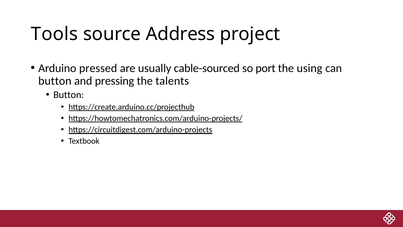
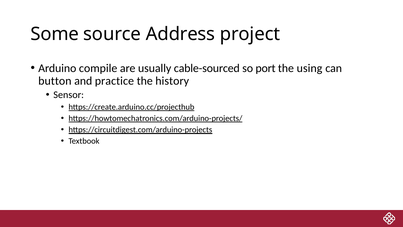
Tools: Tools -> Some (55, 34)
pressed: pressed -> compile (98, 68)
pressing: pressing -> practice (114, 81)
talents: talents -> history (172, 81)
Button: Button -> Sensor (69, 95)
